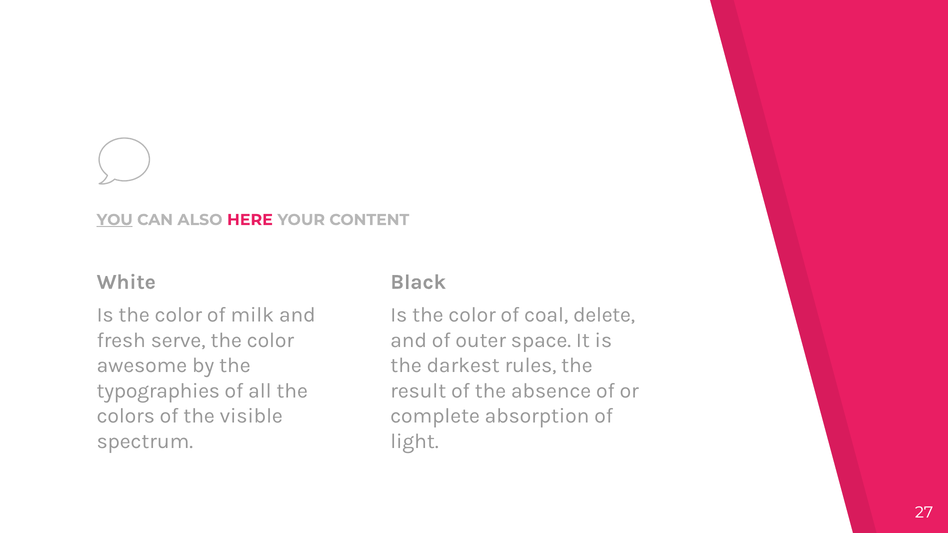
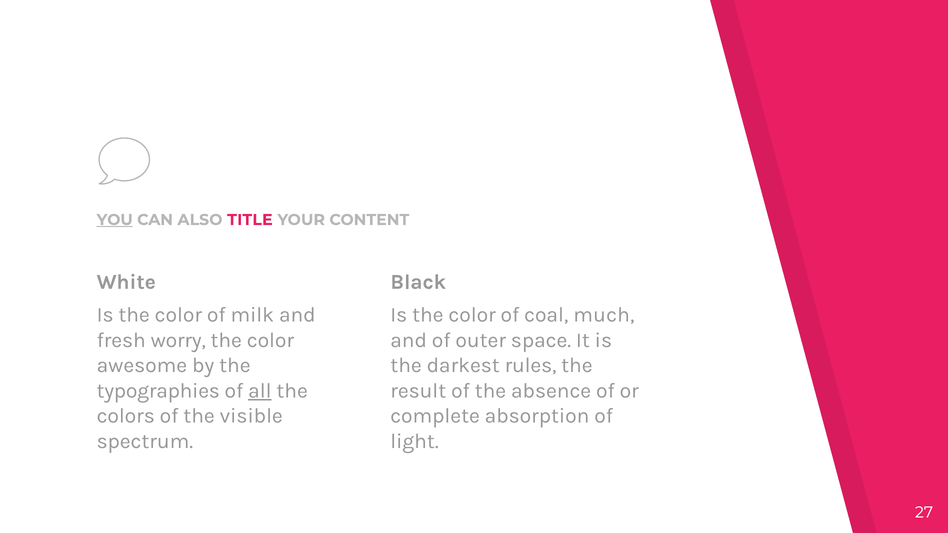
HERE: HERE -> TITLE (250, 220)
delete: delete -> much (604, 315)
serve: serve -> worry (178, 340)
all underline: none -> present (260, 391)
